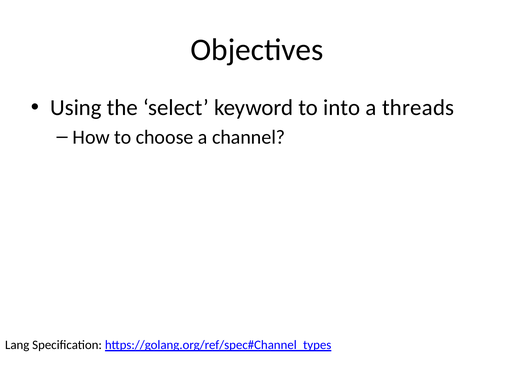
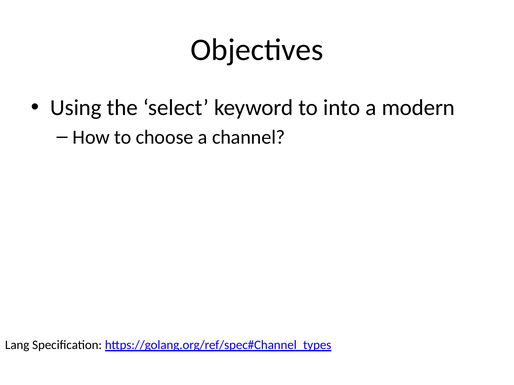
threads: threads -> modern (418, 108)
